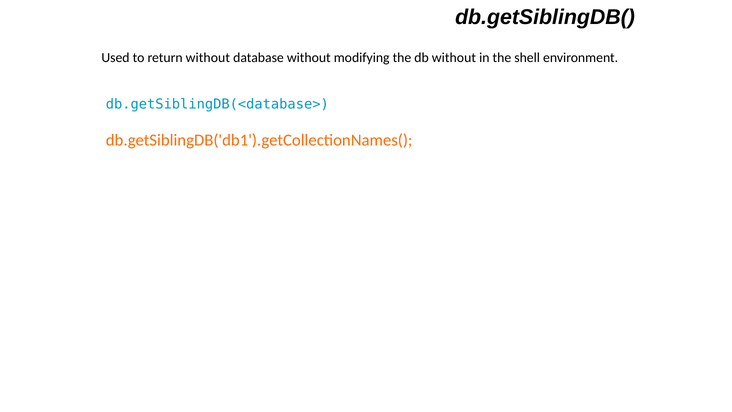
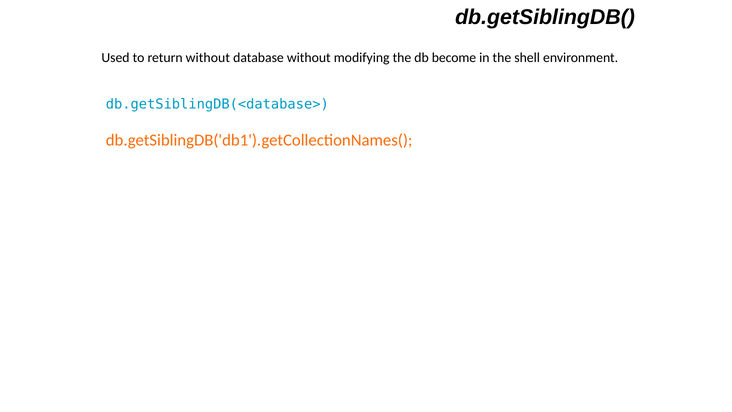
db without: without -> become (454, 58)
